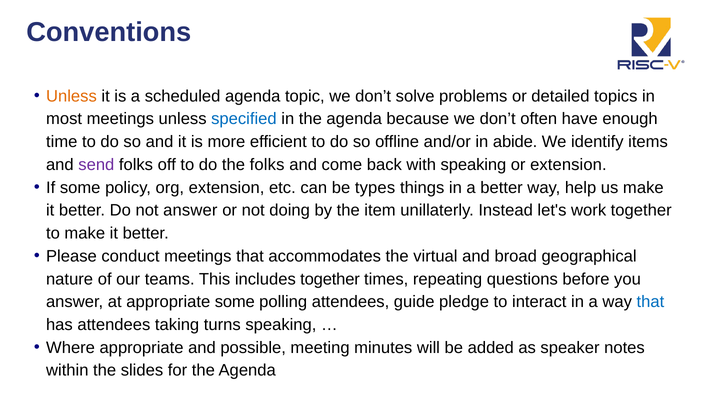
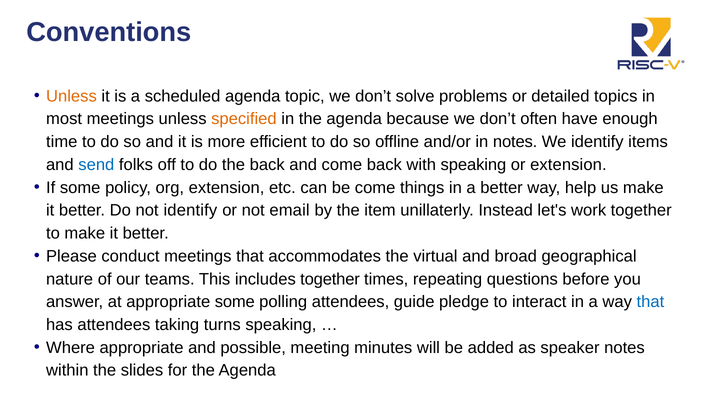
specified colour: blue -> orange (244, 119)
in abide: abide -> notes (515, 142)
send colour: purple -> blue (96, 165)
the folks: folks -> back (267, 165)
be types: types -> come (375, 188)
not answer: answer -> identify (190, 210)
doing: doing -> email (290, 210)
